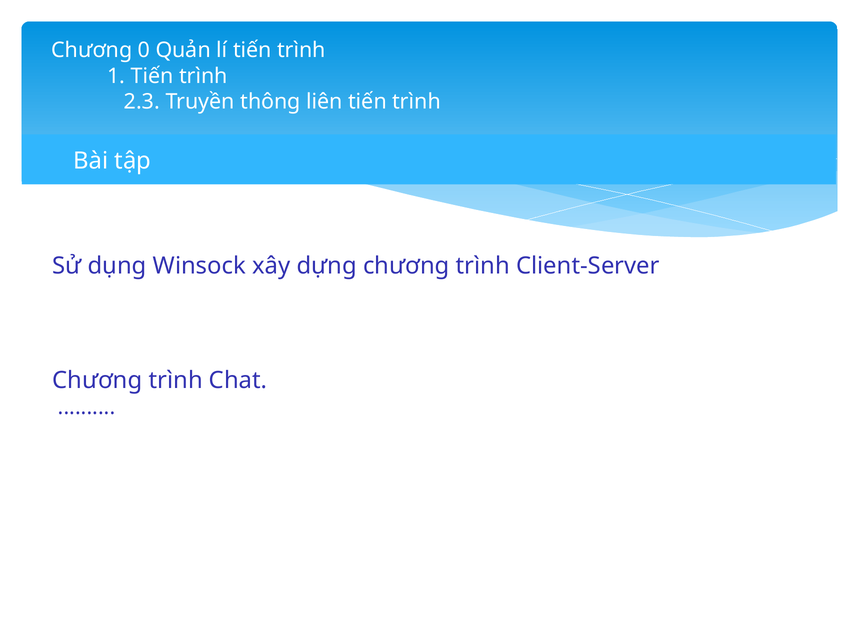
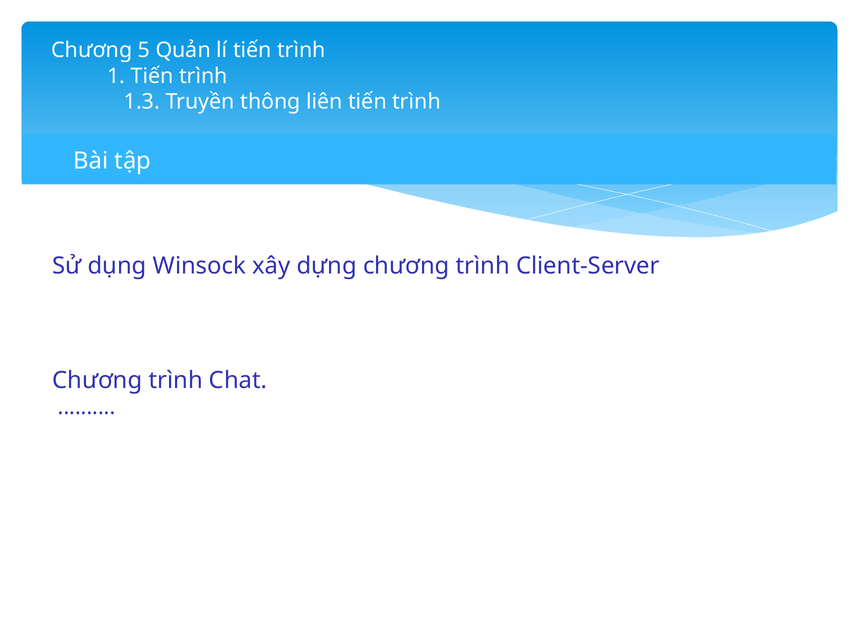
0: 0 -> 5 (144, 50)
2.3: 2.3 -> 1.3 (142, 102)
